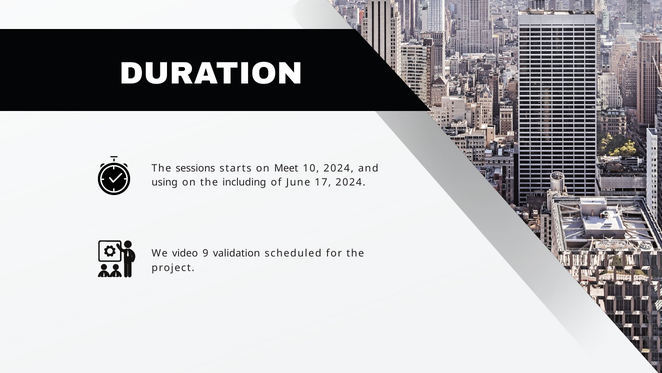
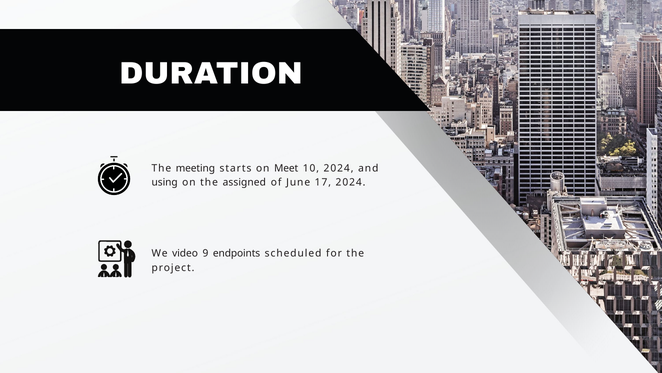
sessions: sessions -> meeting (195, 168)
including: including -> assigned (244, 182)
validation: validation -> endpoints (237, 253)
